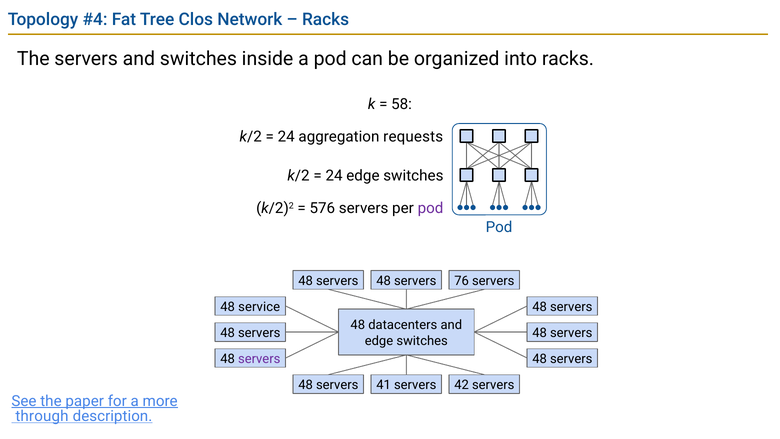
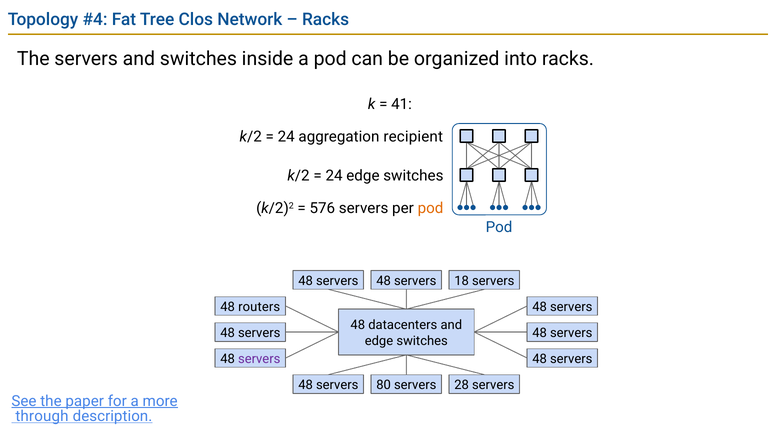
58: 58 -> 41 (402, 104)
requests: requests -> recipient (413, 137)
pod colour: purple -> orange (431, 208)
76: 76 -> 18 (462, 281)
service: service -> routers (259, 307)
41: 41 -> 80 (384, 385)
42: 42 -> 28 (462, 385)
